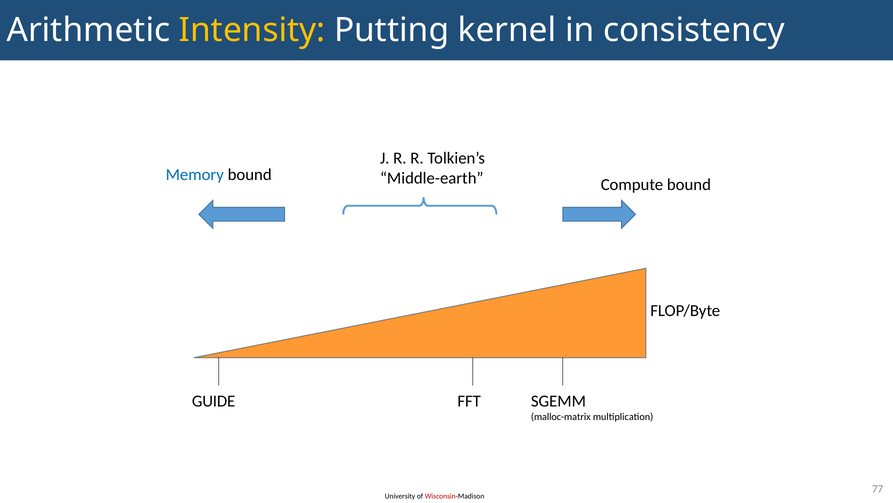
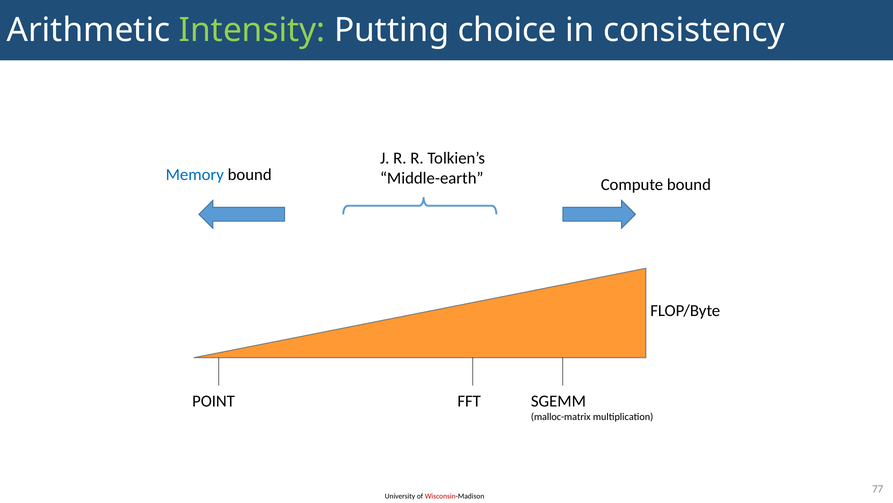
Intensity colour: yellow -> light green (252, 30)
kernel: kernel -> choice (507, 30)
GUIDE: GUIDE -> POINT (214, 400)
